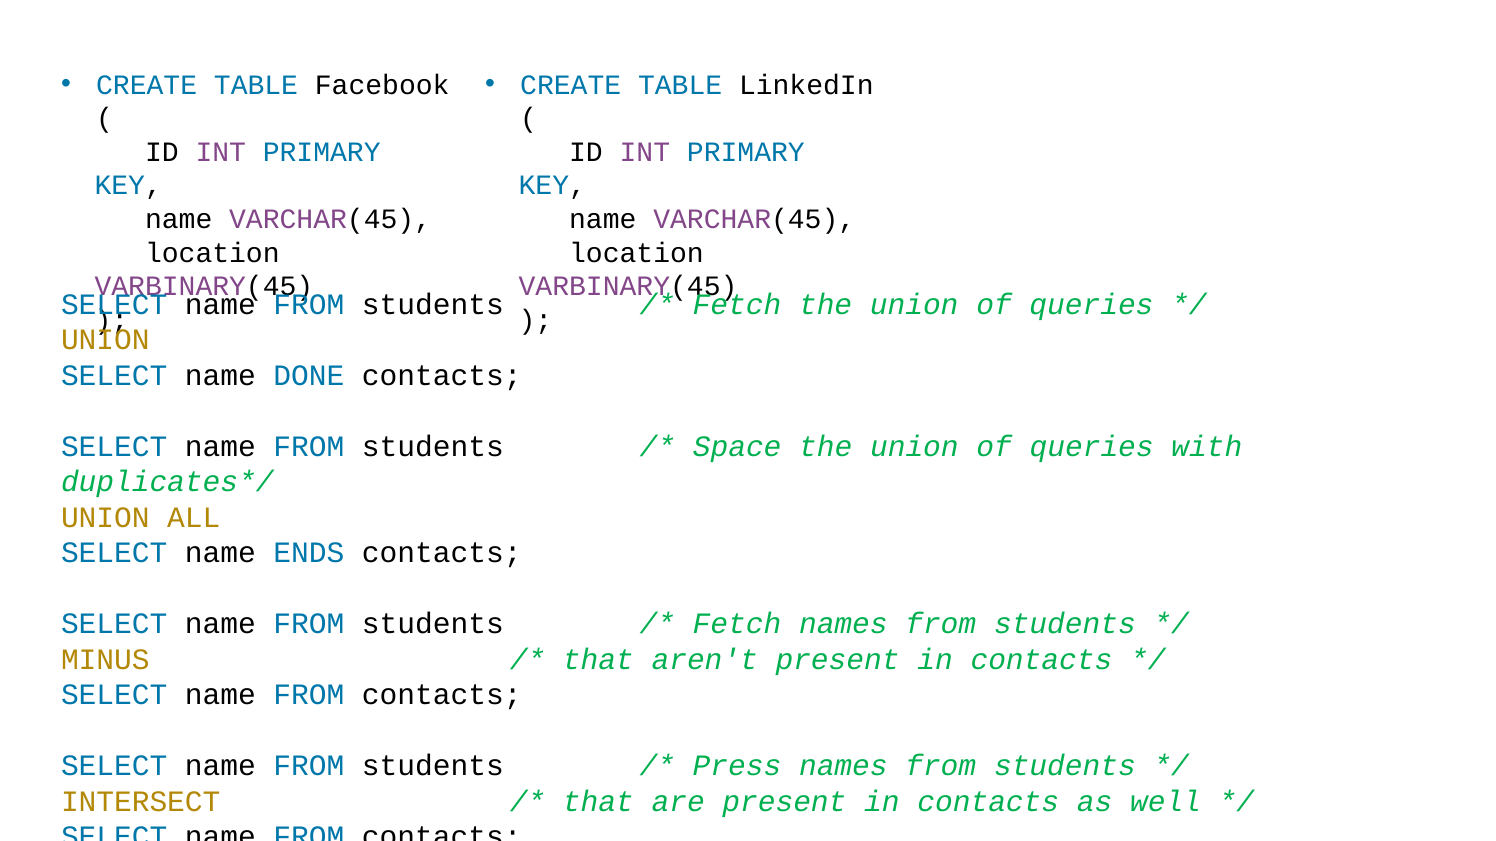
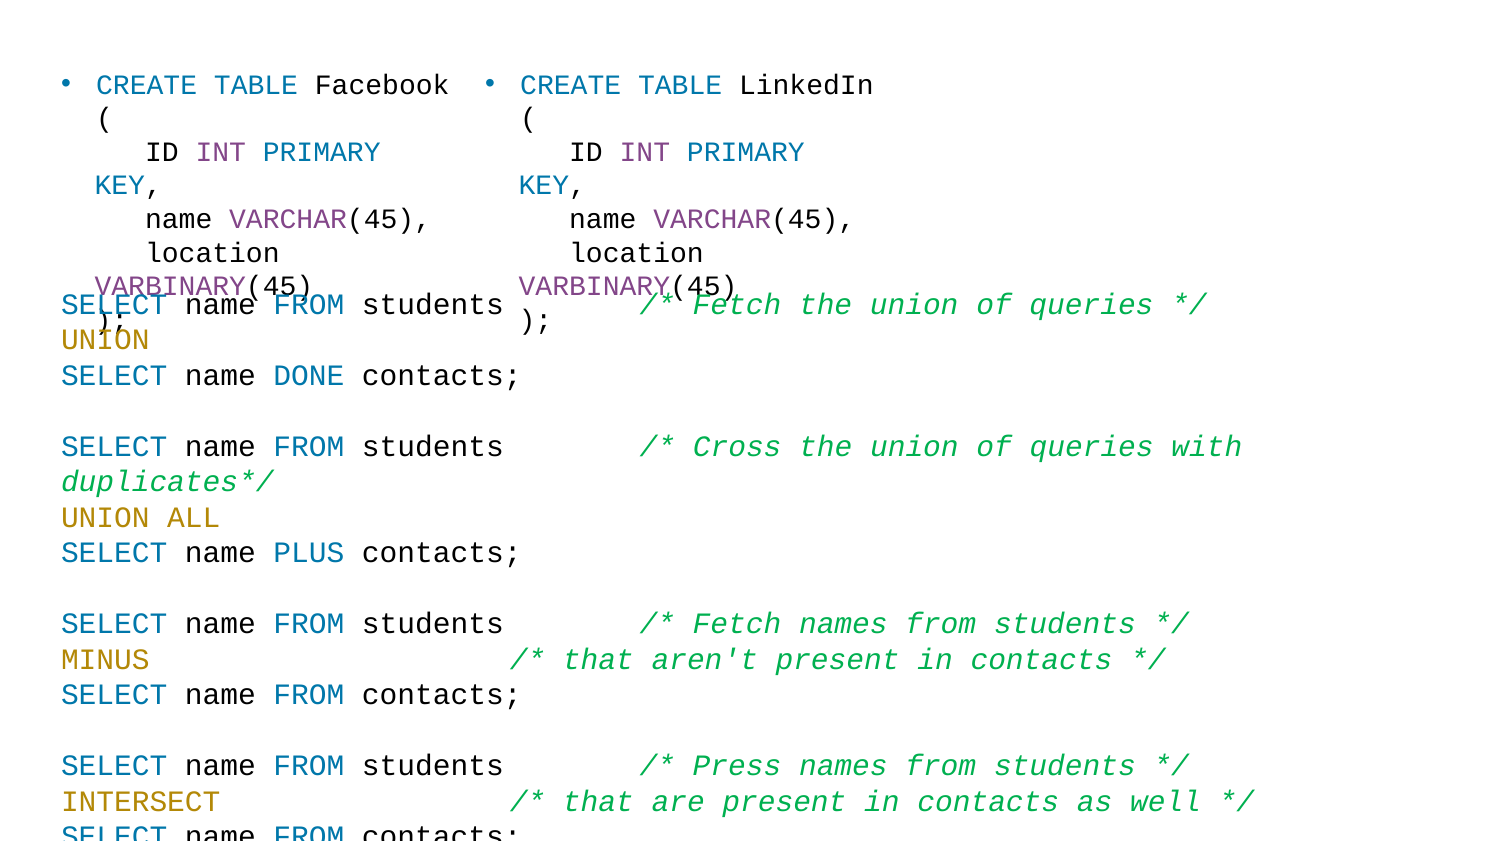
Space: Space -> Cross (737, 447)
ENDS: ENDS -> PLUS (309, 553)
